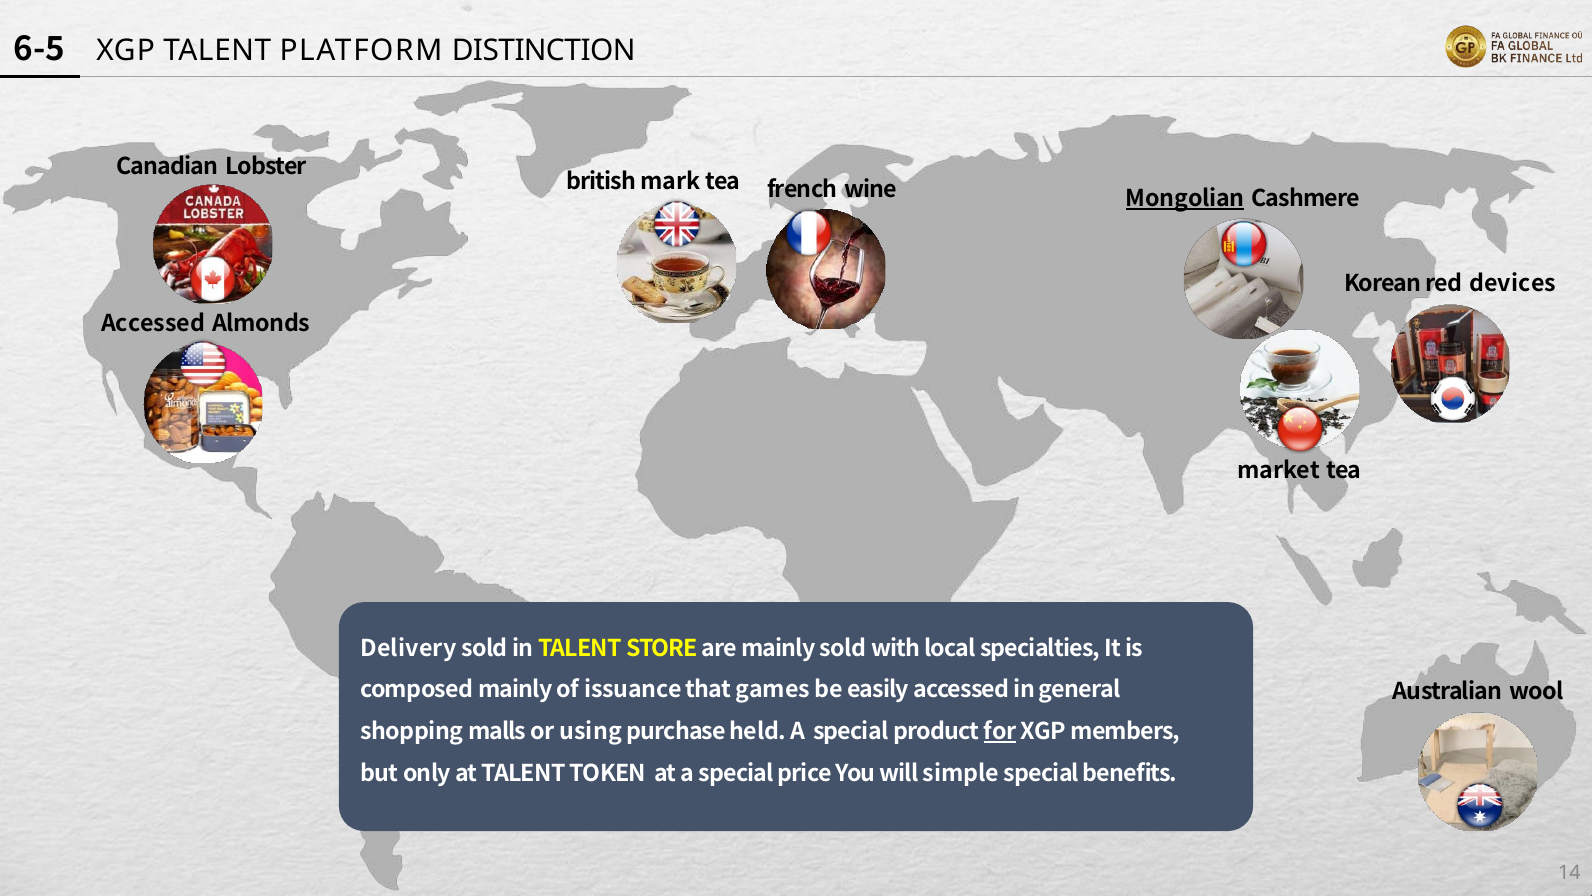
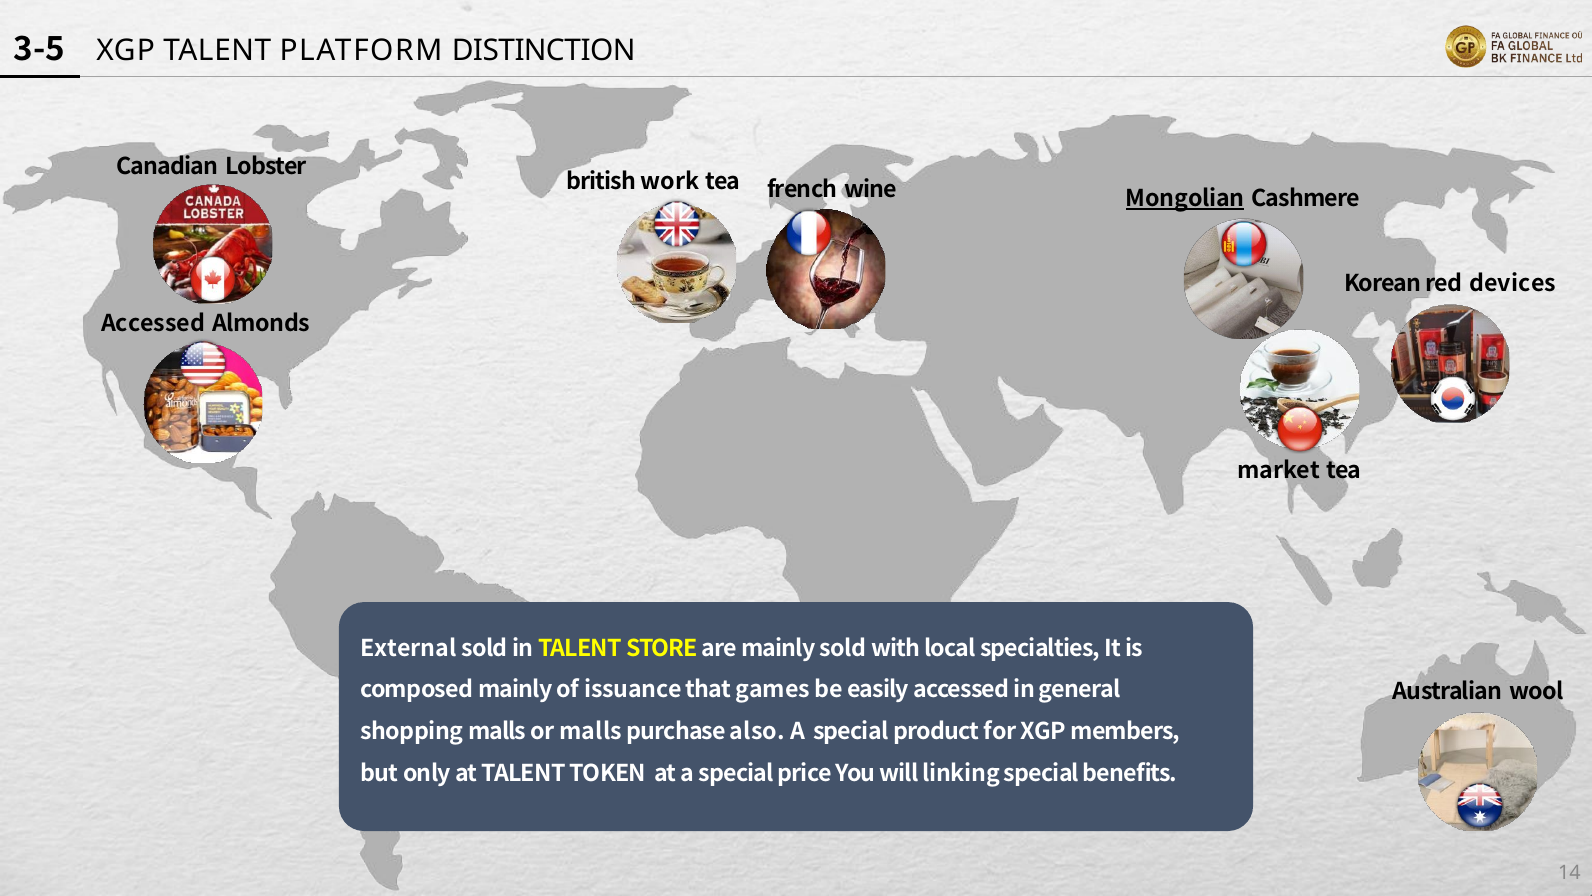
6-5: 6-5 -> 3-5 (39, 50)
mark: mark -> work (670, 182)
Delivery: Delivery -> External (409, 648)
or using: using -> malls (591, 732)
held: held -> also (758, 732)
for underline: present -> none (1000, 732)
simple: simple -> linking (961, 773)
